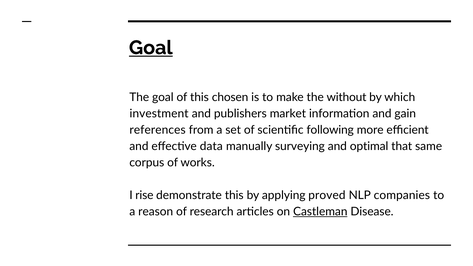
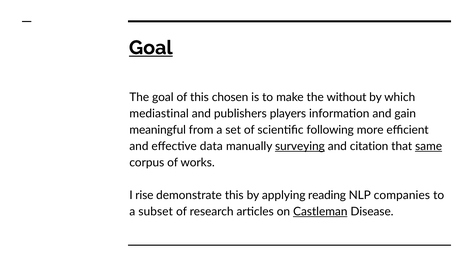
investment: investment -> mediastinal (159, 114)
market: market -> players (288, 114)
references: references -> meaningful (158, 130)
surveying underline: none -> present (300, 146)
optimal: optimal -> citation (369, 146)
same underline: none -> present (429, 146)
proved: proved -> reading (327, 195)
reason: reason -> subset (156, 212)
